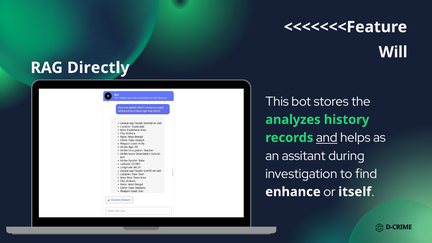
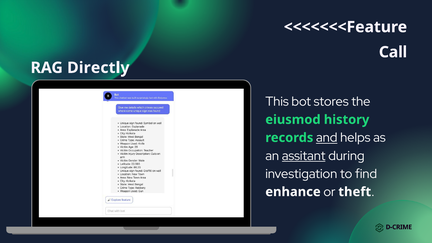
Will: Will -> Call (393, 52)
analyzes: analyzes -> eiusmod (293, 120)
assitant underline: none -> present (304, 156)
itself: itself -> theft (355, 192)
